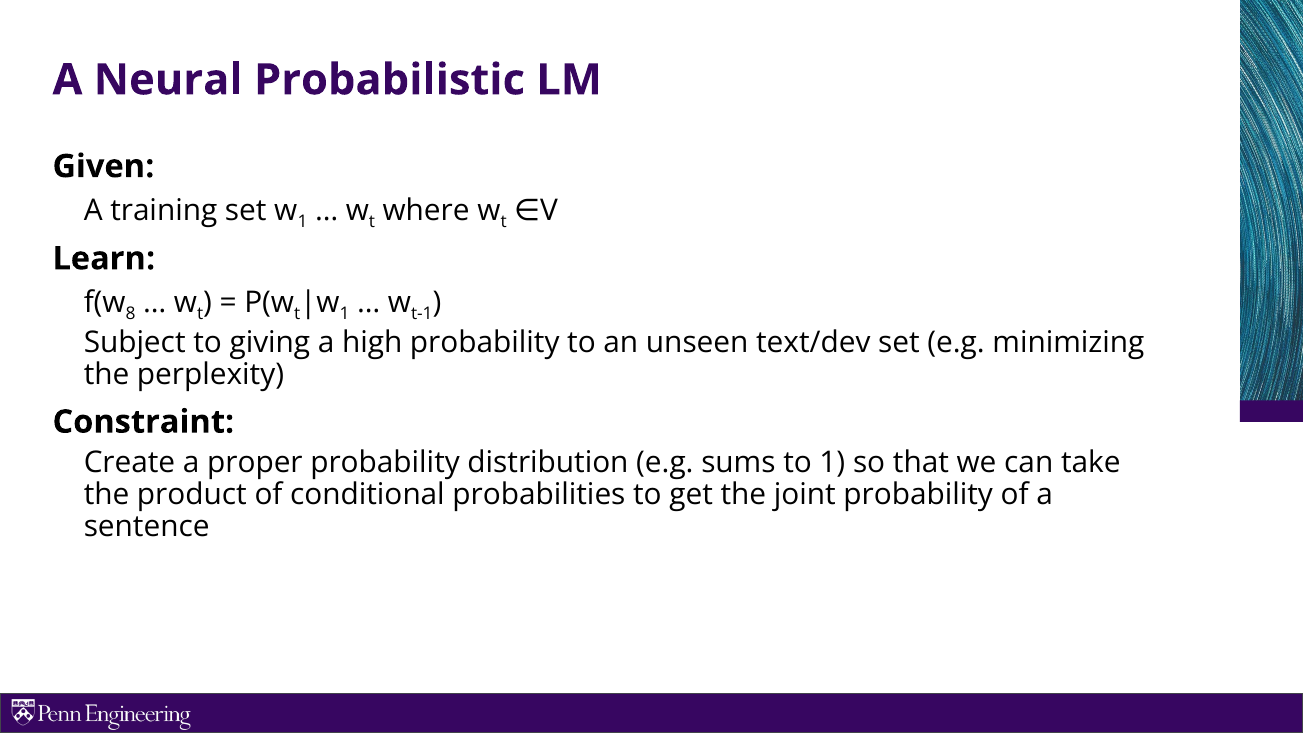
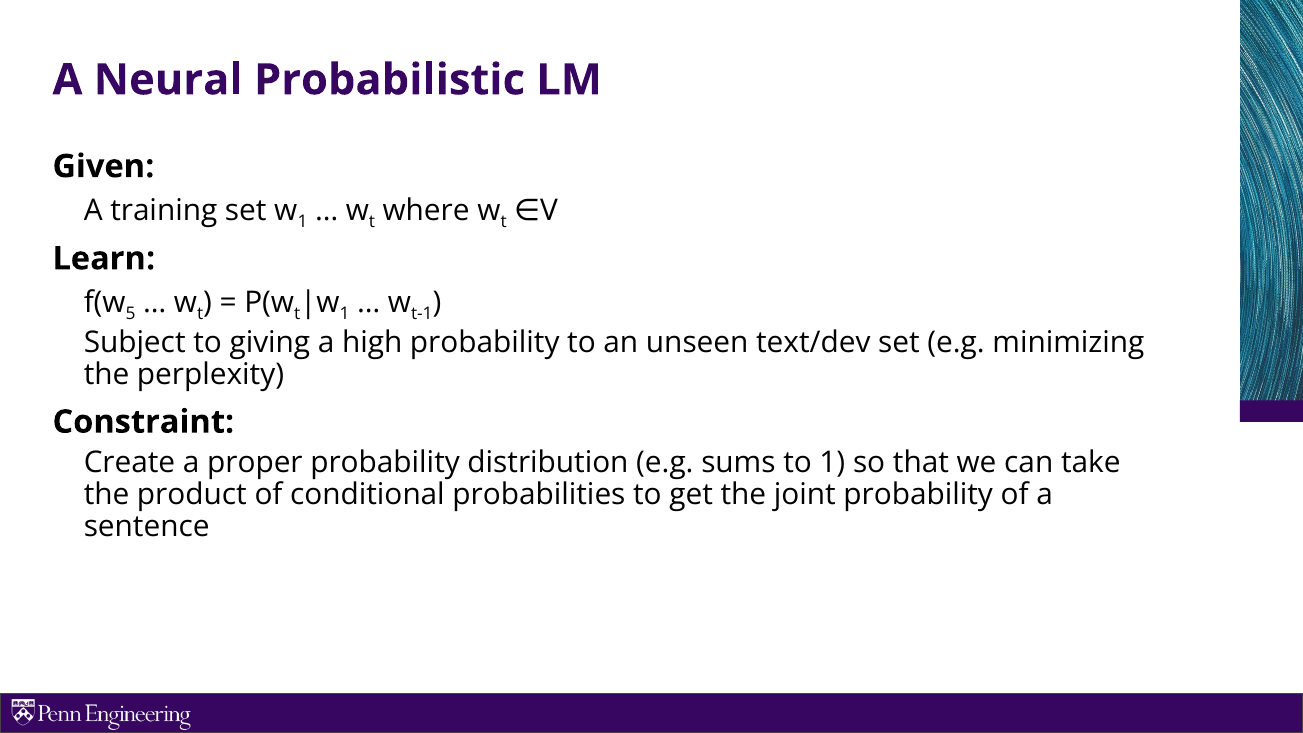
8: 8 -> 5 (131, 314)
